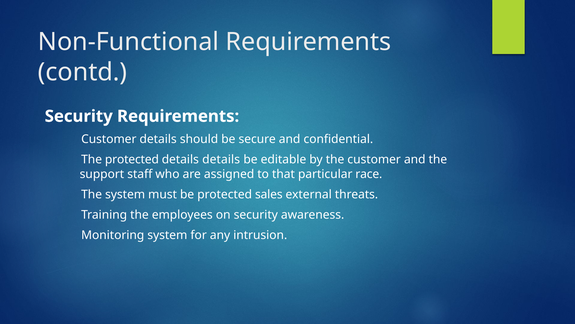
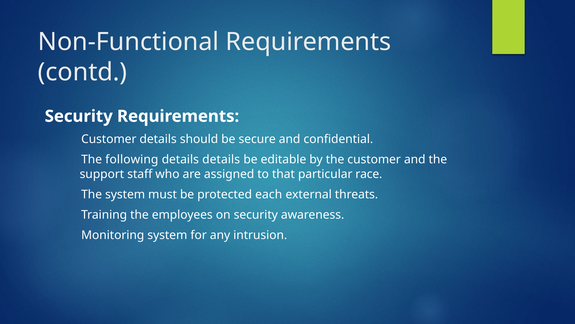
protected: protected -> following (132, 159)
sales: sales -> each (269, 194)
